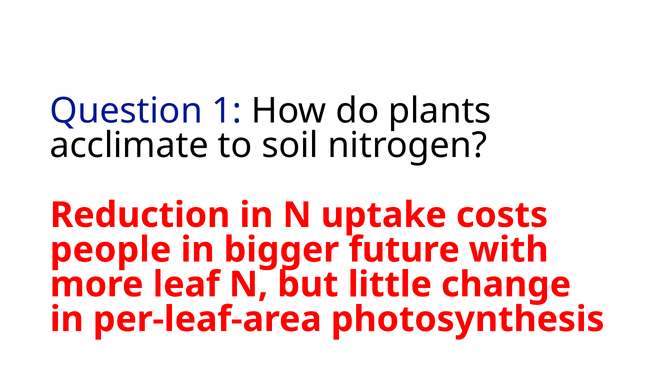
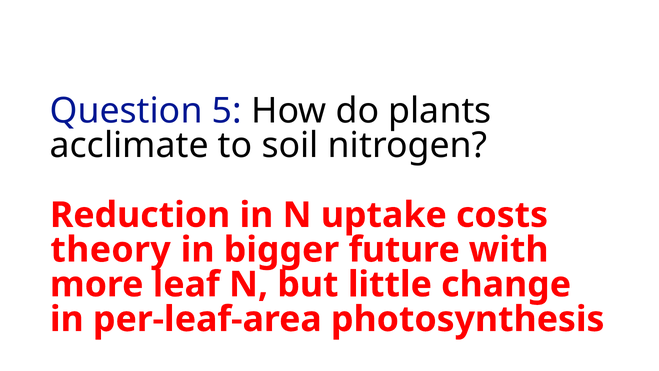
1: 1 -> 5 (227, 111)
people: people -> theory (111, 250)
